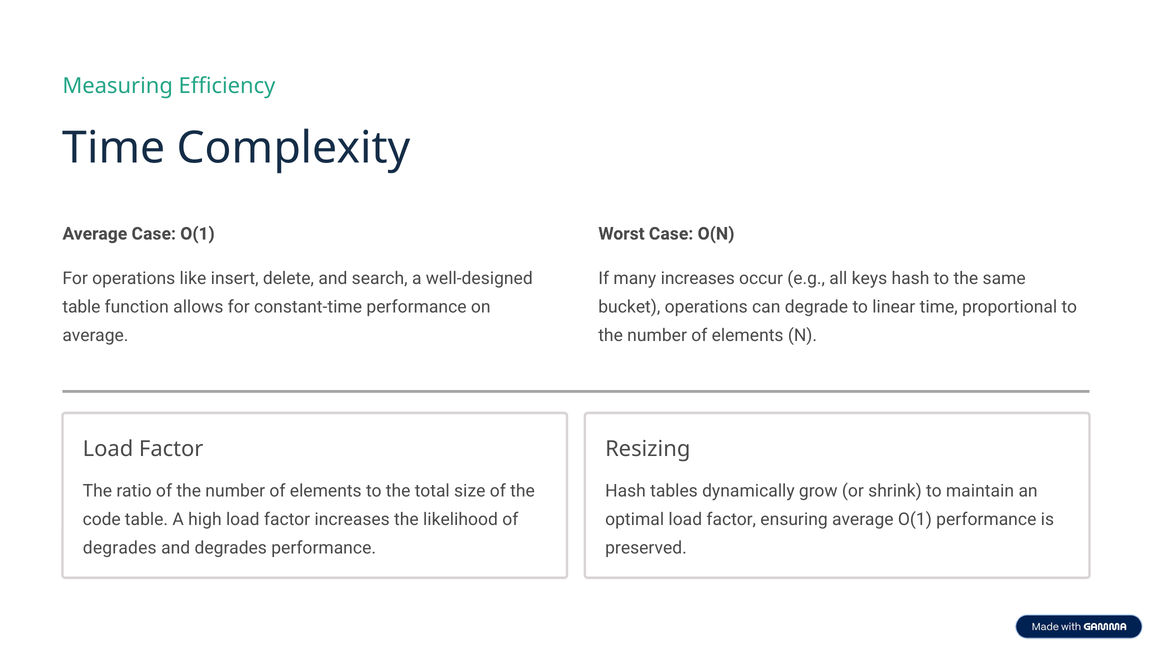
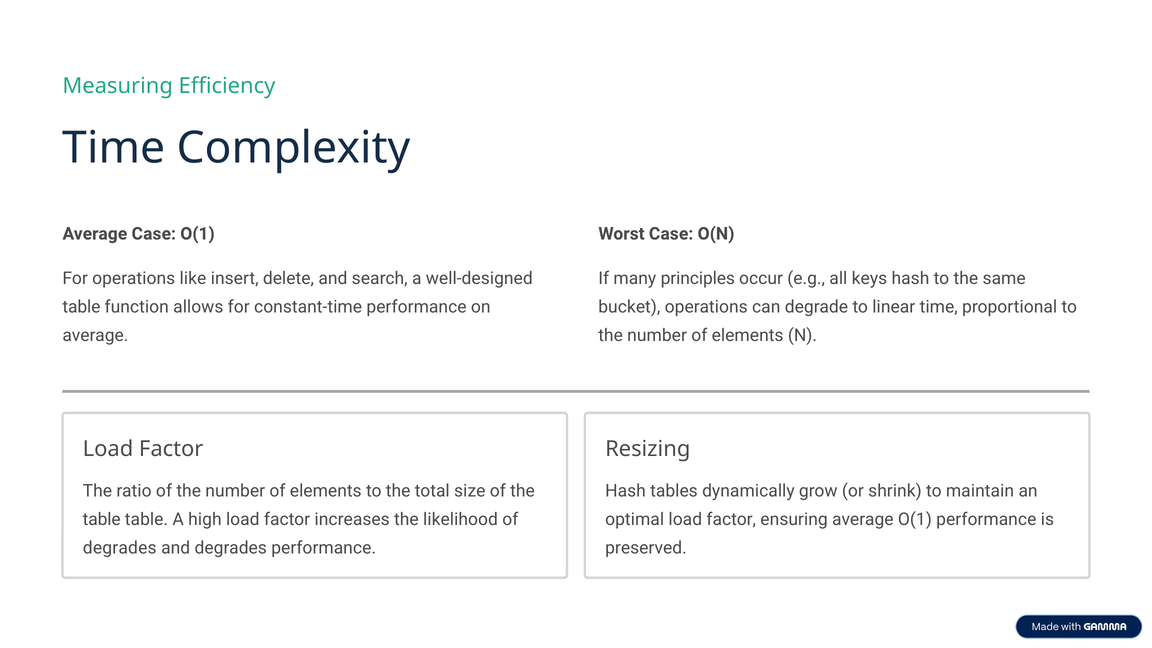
many increases: increases -> principles (698, 278)
code: code -> table (102, 520)
